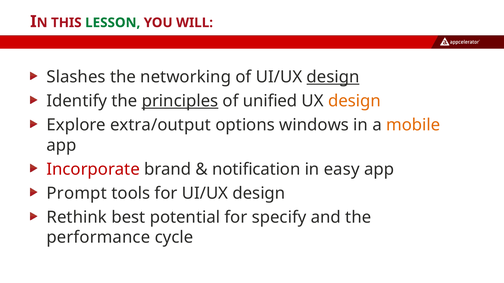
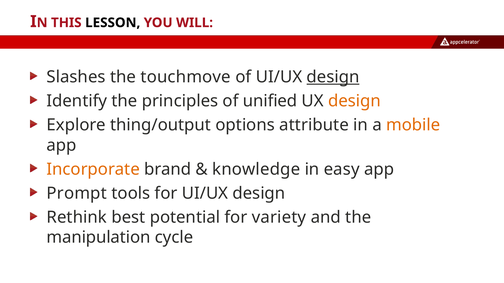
LESSON colour: green -> black (113, 23)
networking: networking -> touchmove (186, 77)
principles underline: present -> none (180, 101)
extra/output: extra/output -> thing/output (161, 125)
windows: windows -> attribute (314, 125)
Incorporate colour: red -> orange (93, 170)
notification: notification -> knowledge (256, 170)
specify: specify -> variety (279, 218)
performance: performance -> manipulation (99, 238)
